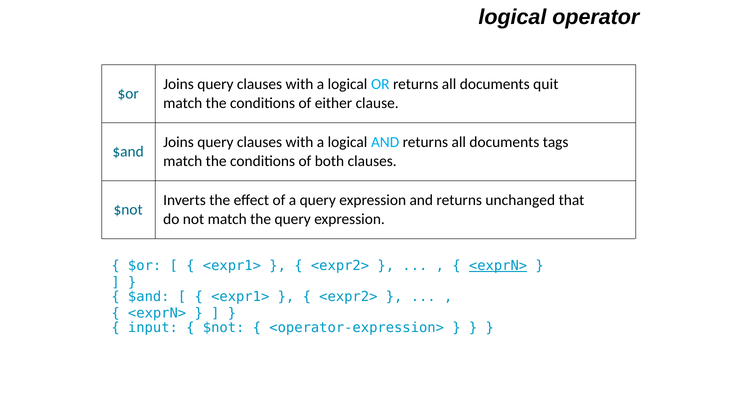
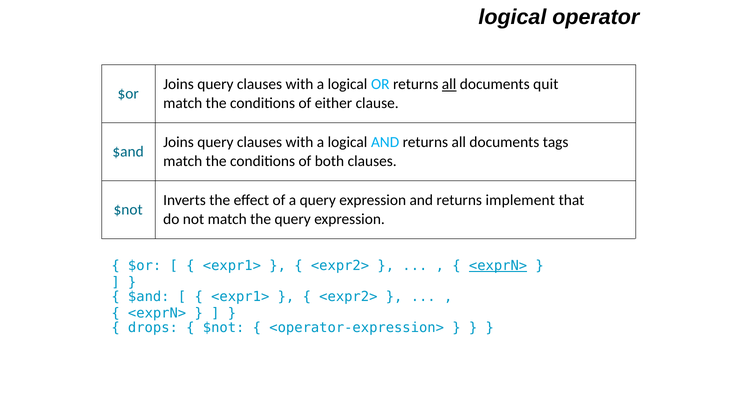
all underline: none -> present (449, 84)
unchanged: unchanged -> implement (520, 200)
input: input -> drops (153, 327)
